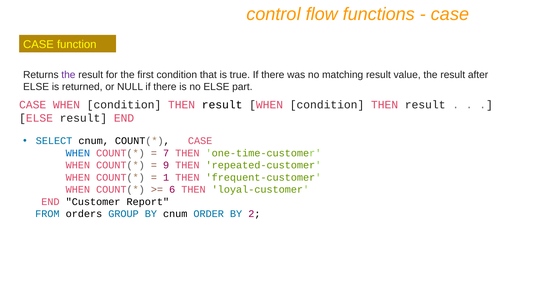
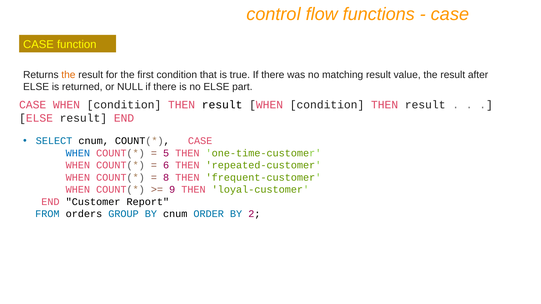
the colour: purple -> orange (68, 75)
7: 7 -> 5 (166, 153)
9: 9 -> 6 (166, 165)
1: 1 -> 8 (166, 178)
6: 6 -> 9 (172, 190)
